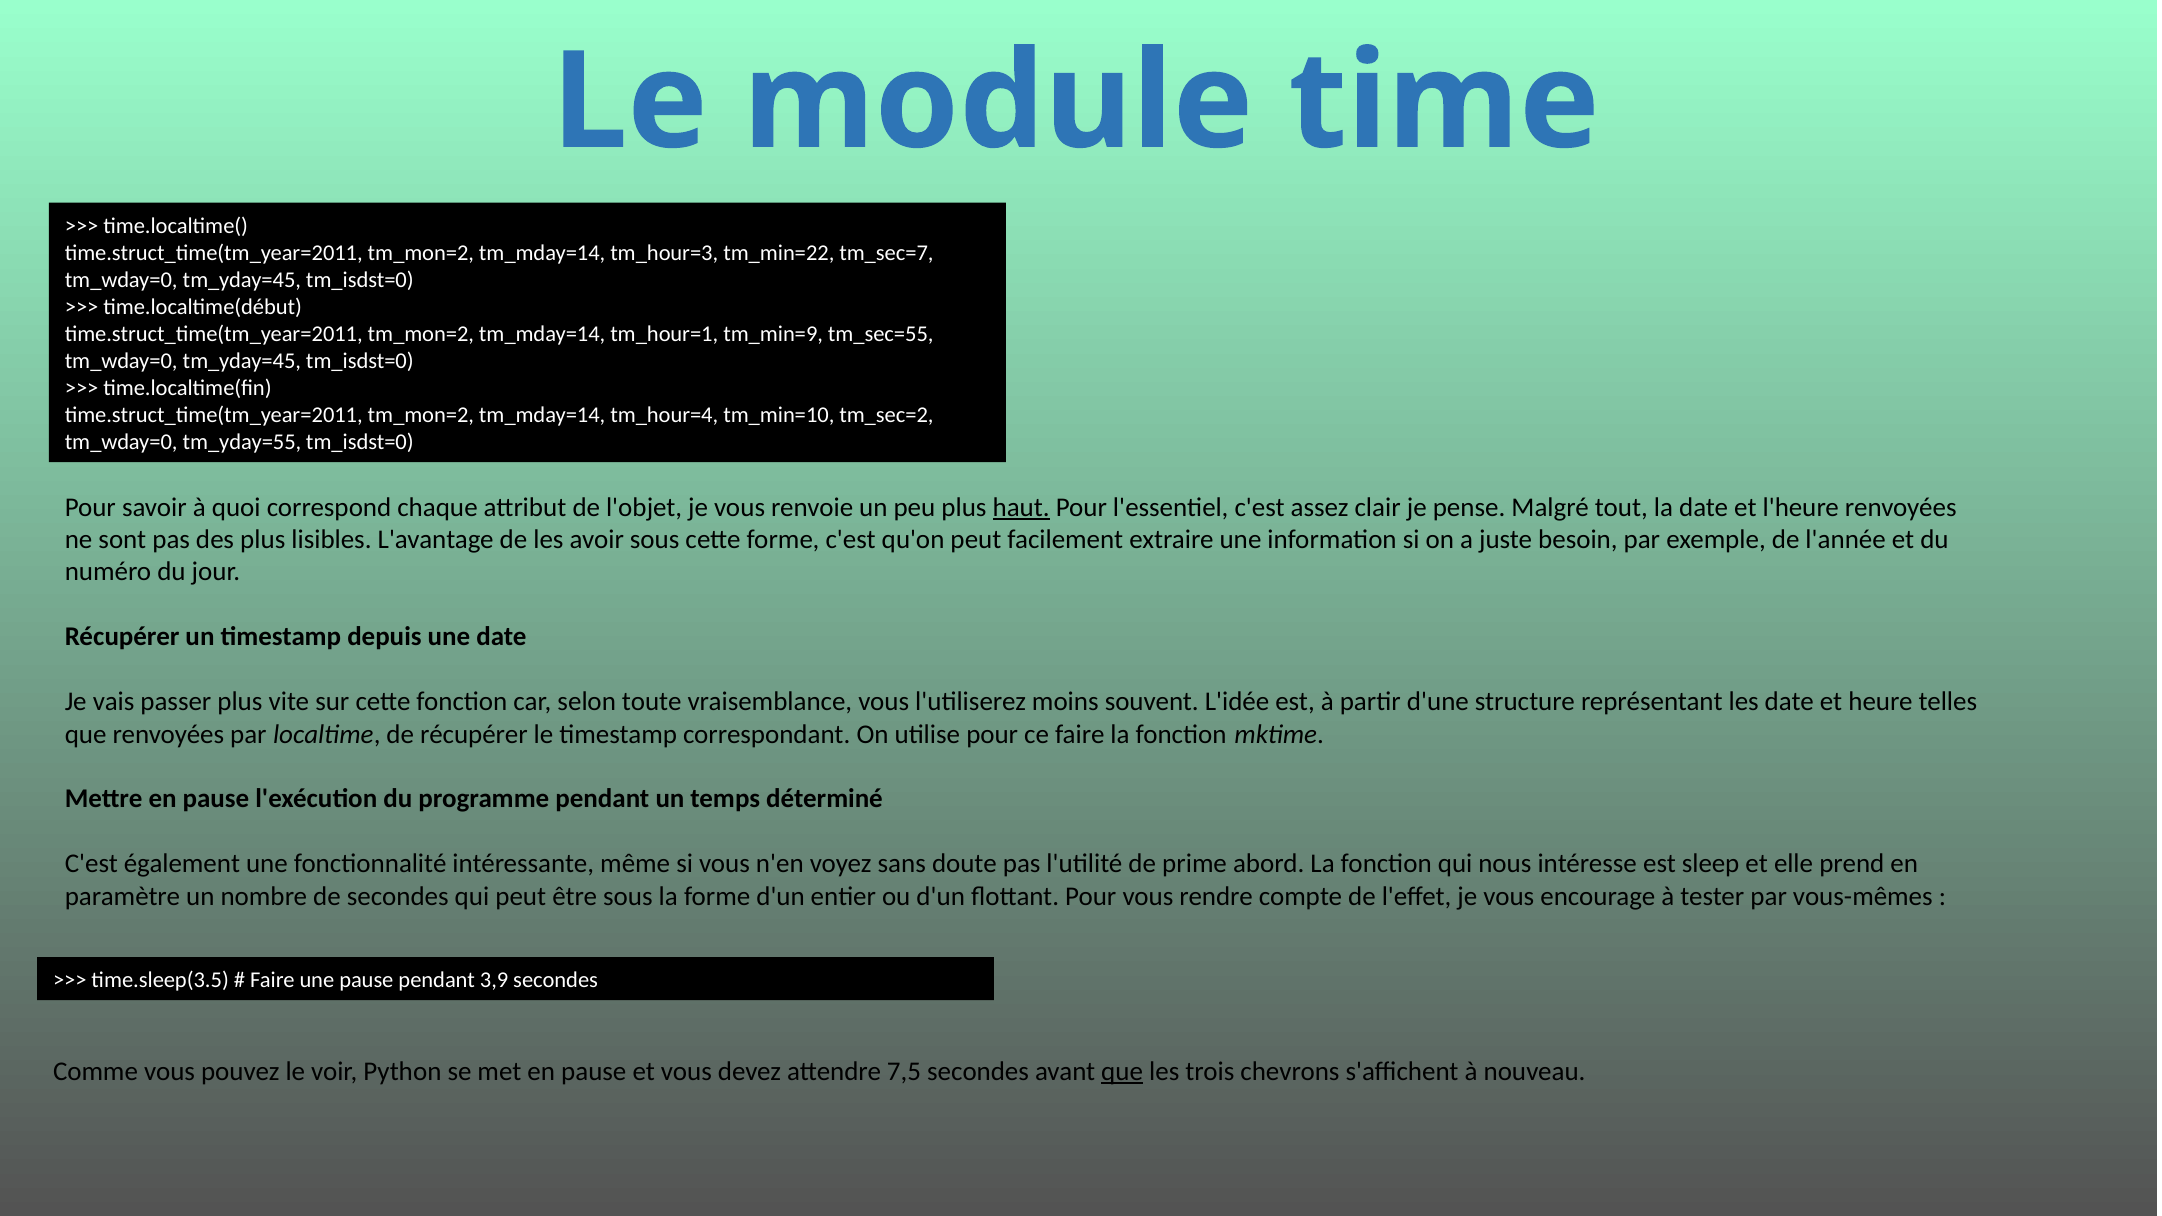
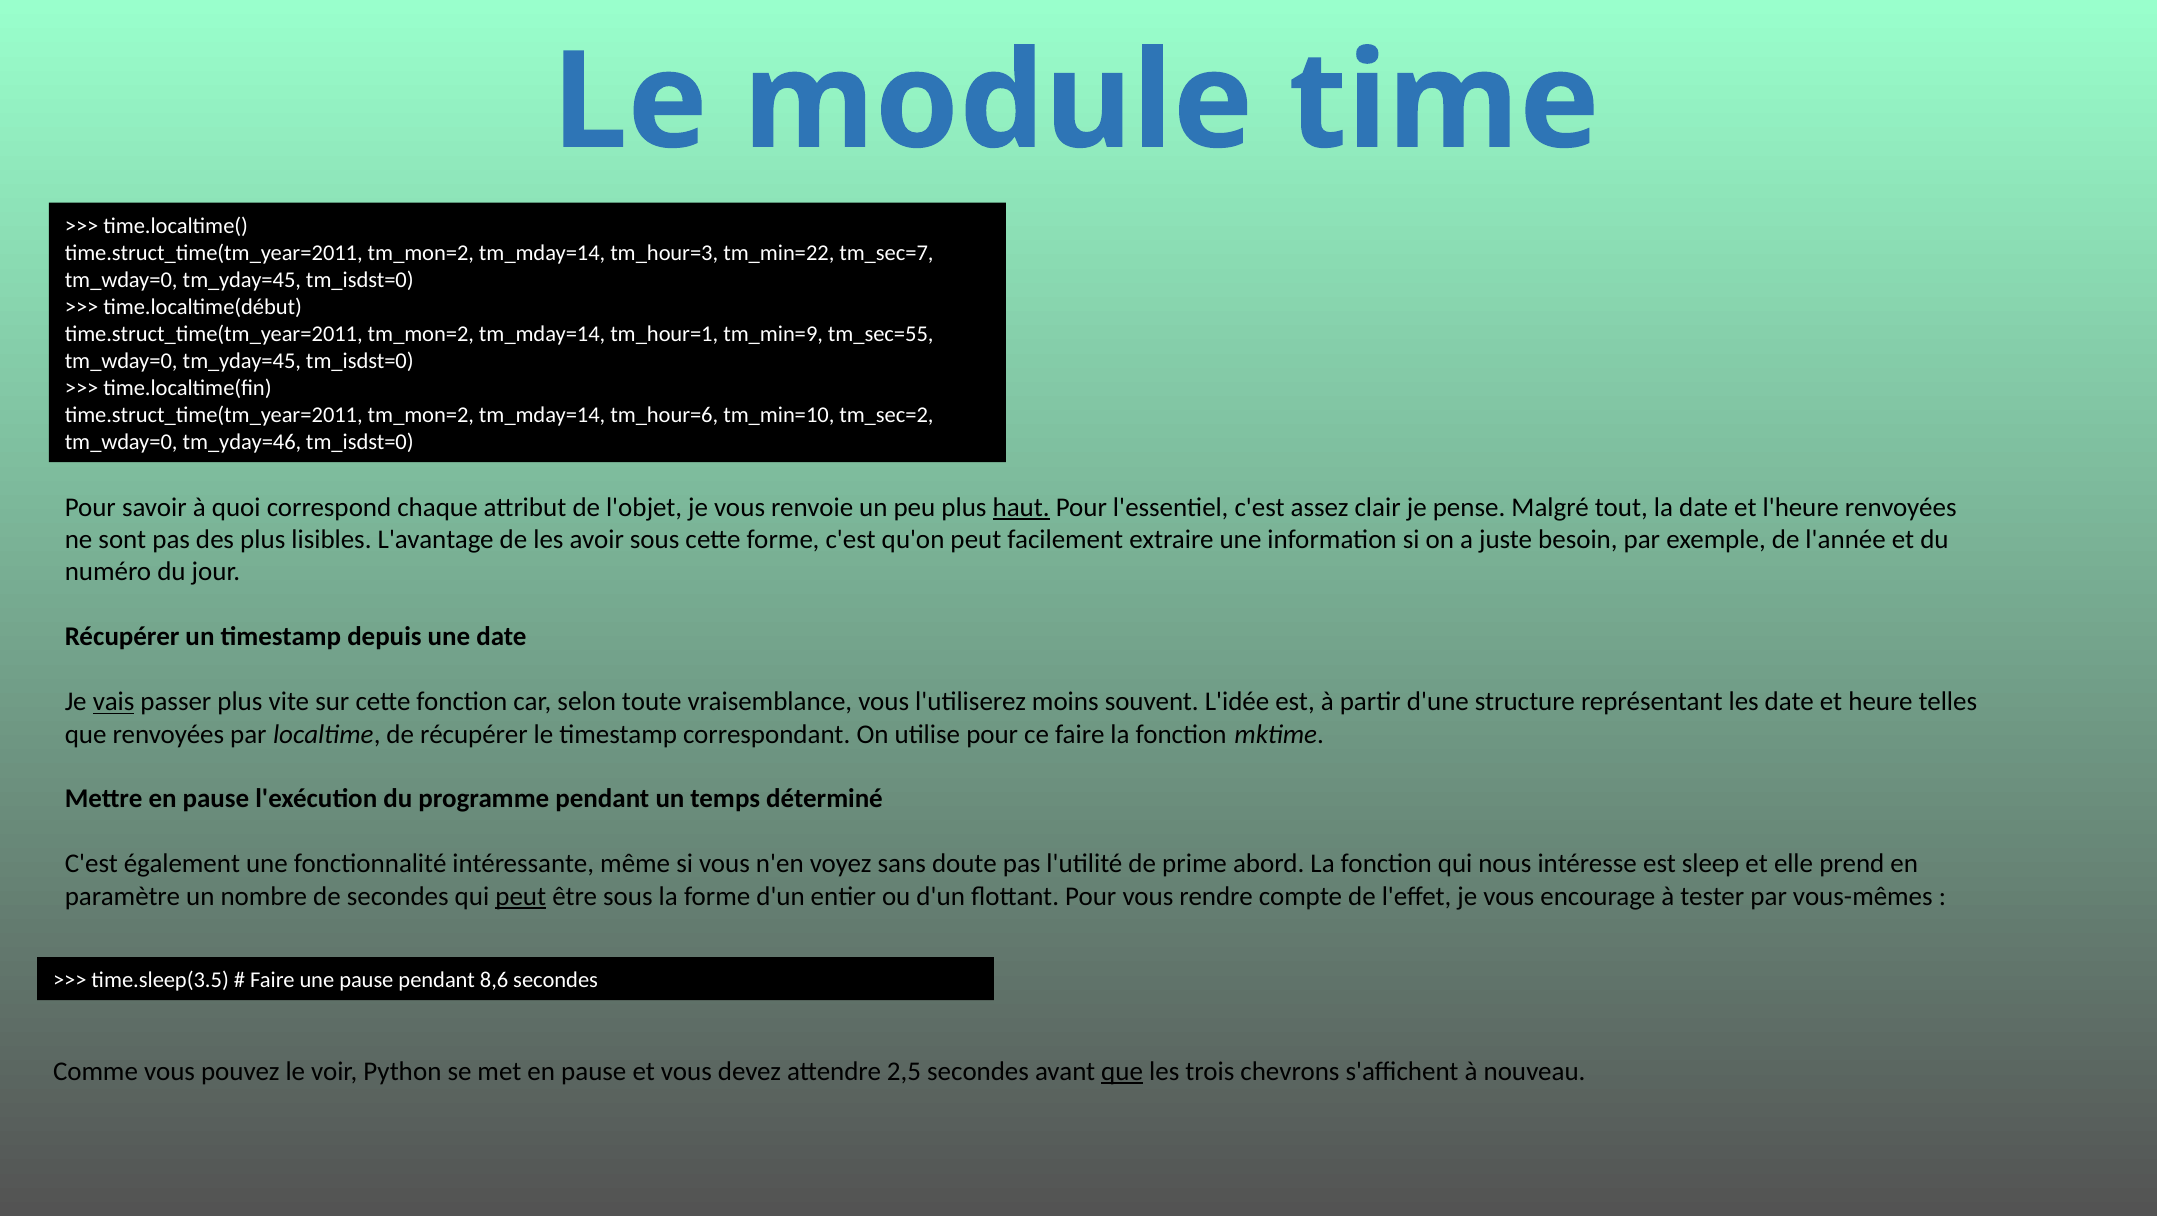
tm_hour=4: tm_hour=4 -> tm_hour=6 (664, 415)
tm_yday=55: tm_yday=55 -> tm_yday=46 (242, 442)
vais underline: none -> present (114, 702)
peut underline: none -> present (521, 896)
3,9: 3,9 -> 8,6 (494, 980)
7,5: 7,5 -> 2,5 (904, 1071)
